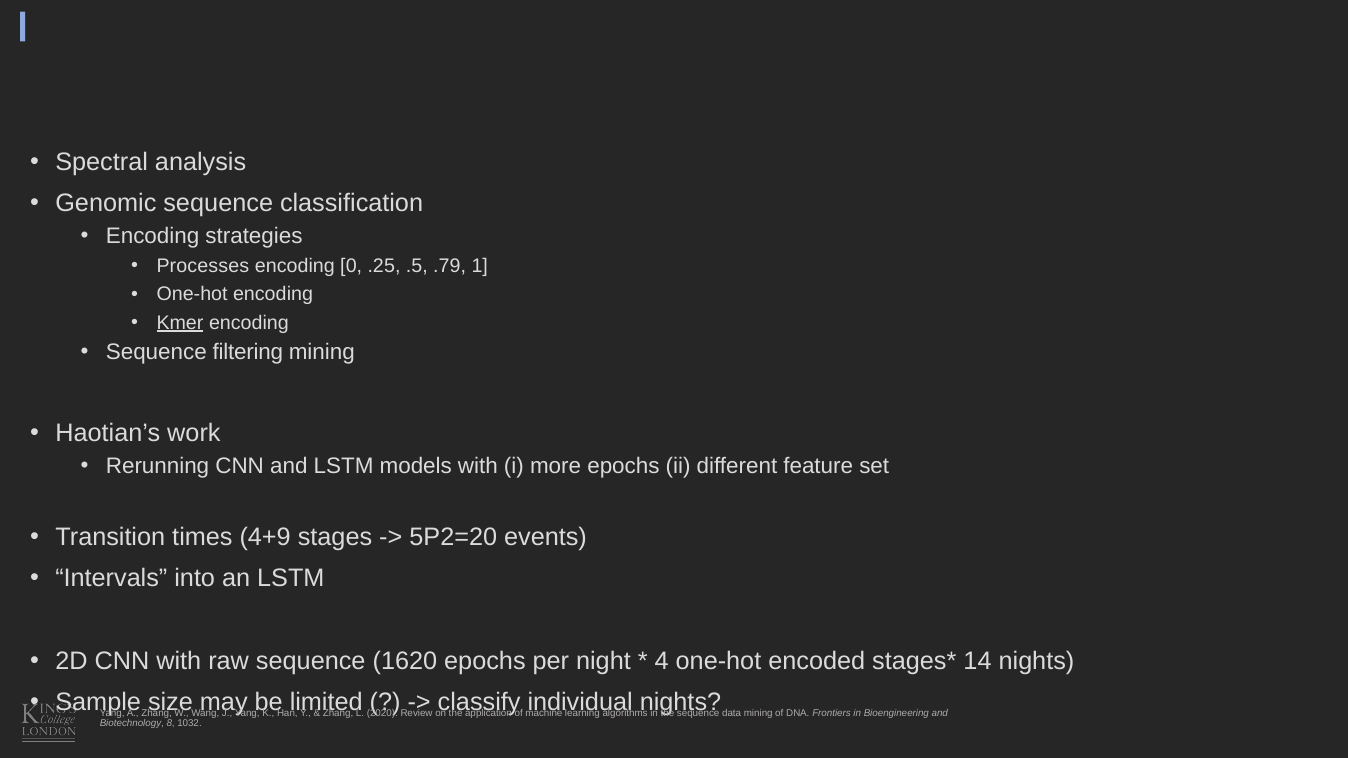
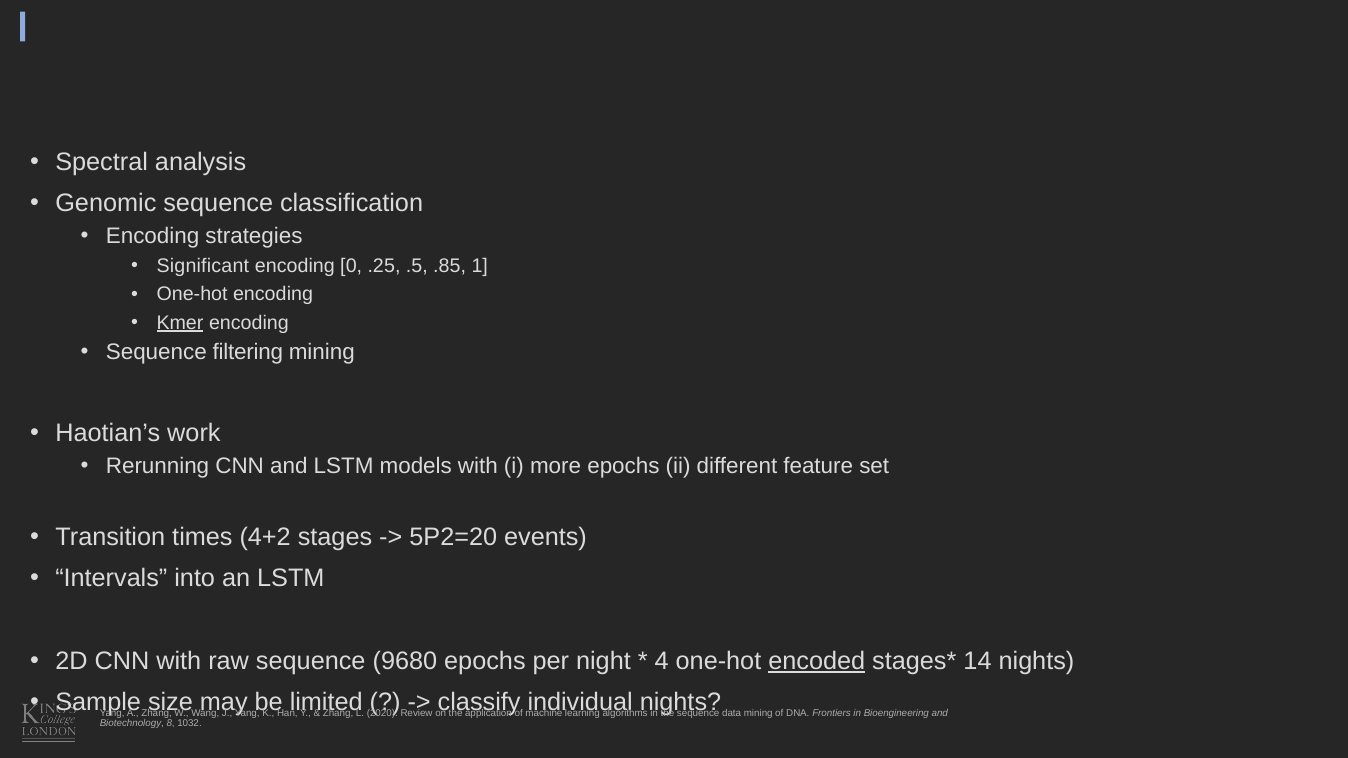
Processes: Processes -> Significant (203, 266)
.79: .79 -> .85 (450, 266)
4+9: 4+9 -> 4+2 (265, 537)
1620: 1620 -> 9680 (405, 661)
encoded underline: none -> present (817, 661)
